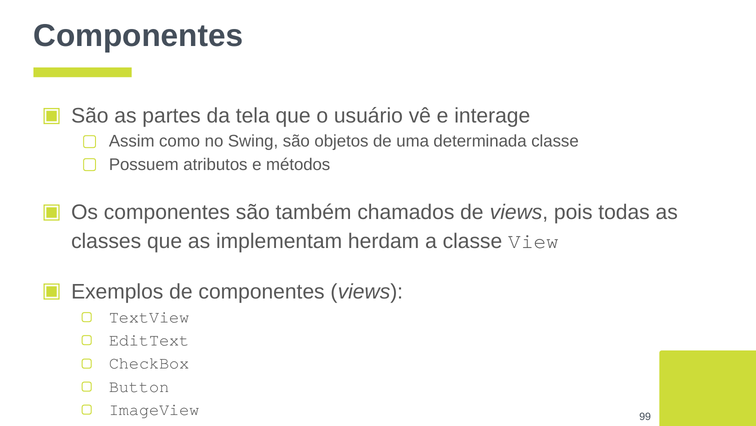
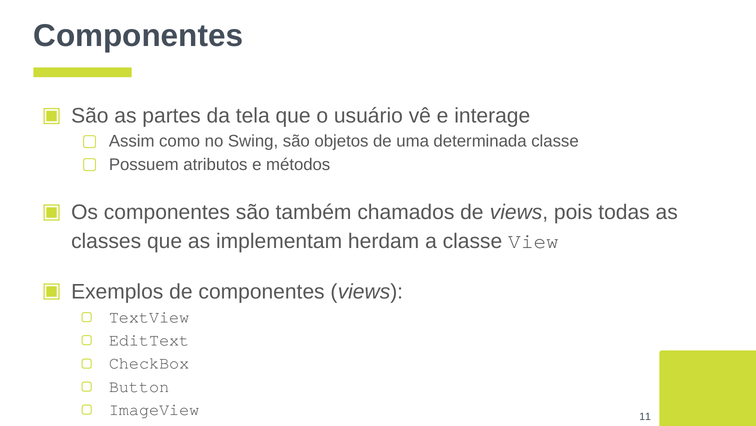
99: 99 -> 11 (645, 416)
